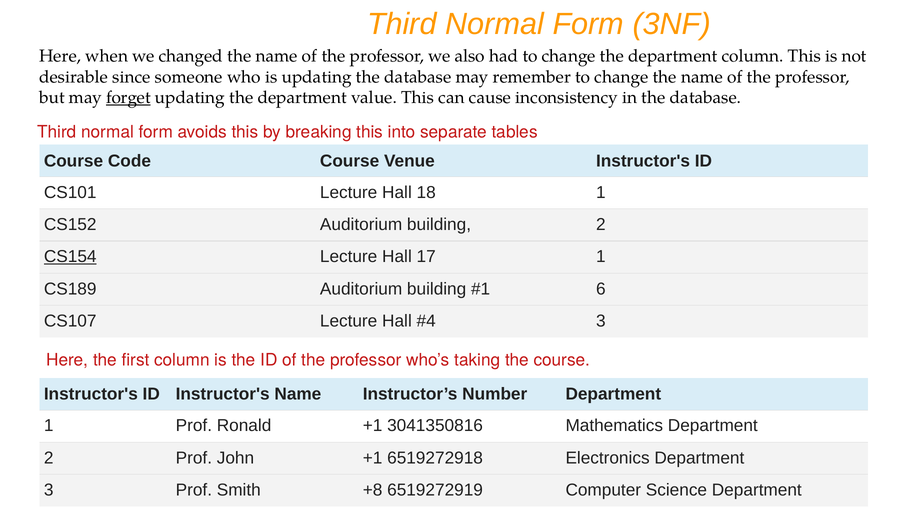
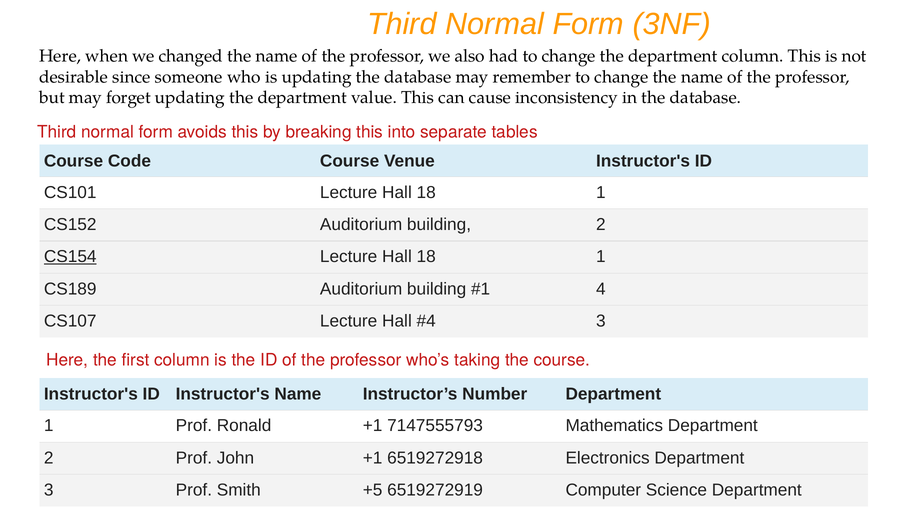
forget underline: present -> none (128, 98)
17: 17 -> 18 (426, 257)
6: 6 -> 4 (601, 289)
3041350816: 3041350816 -> 7147555793 (435, 426)
+8: +8 -> +5 (373, 490)
